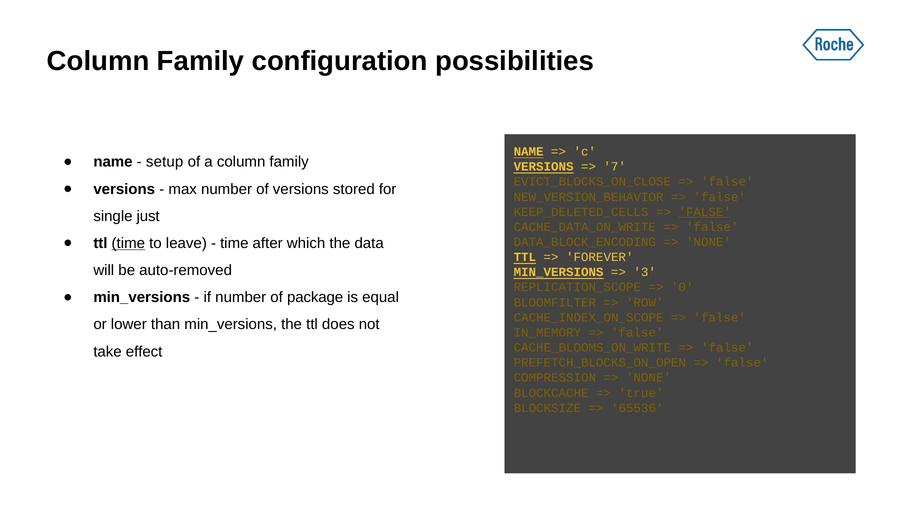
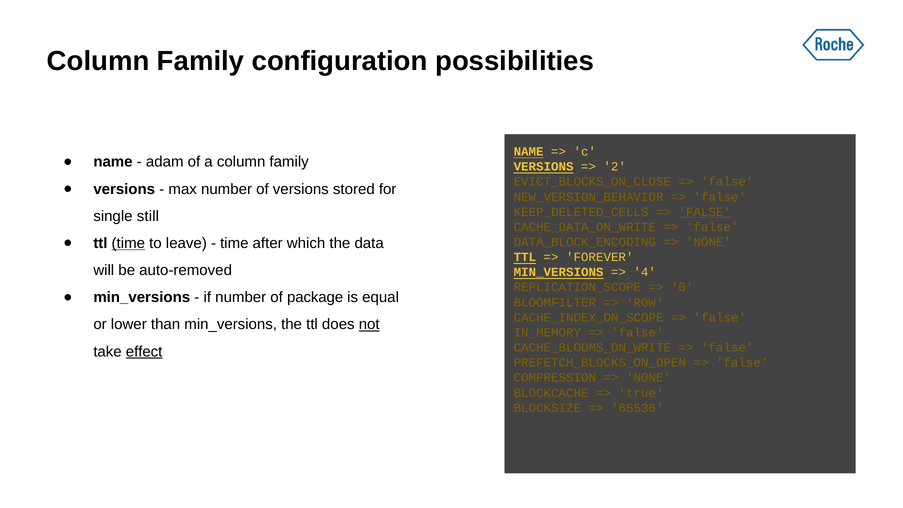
setup: setup -> adam (165, 162)
7: 7 -> 2 (615, 167)
just: just -> still (148, 216)
3: 3 -> 4 (645, 272)
not underline: none -> present (369, 324)
effect underline: none -> present (144, 352)
